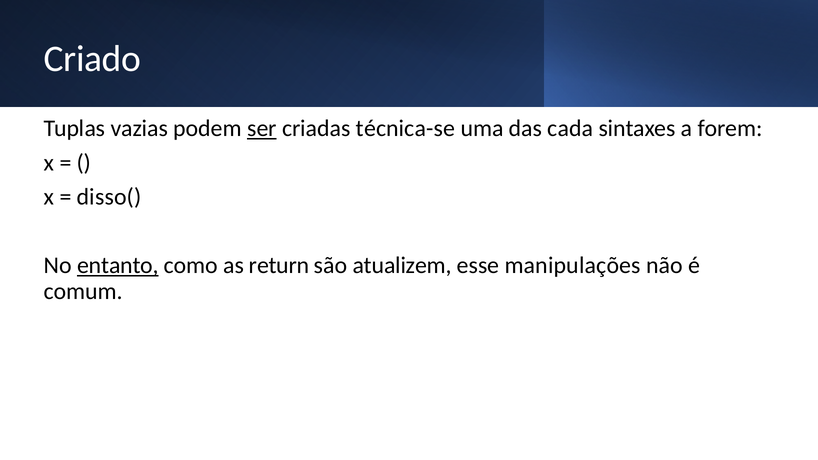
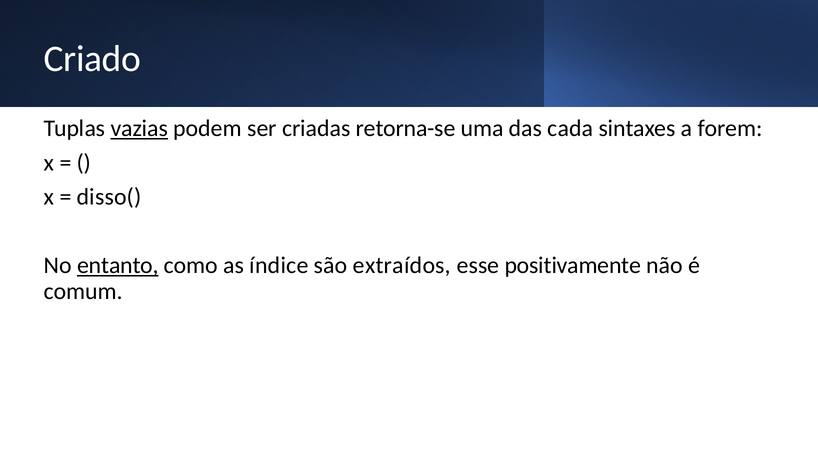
vazias underline: none -> present (139, 129)
ser underline: present -> none (262, 129)
técnica-se: técnica-se -> retorna-se (406, 129)
return: return -> índice (279, 266)
atualizem: atualizem -> extraídos (402, 266)
manipulações: manipulações -> positivamente (573, 266)
